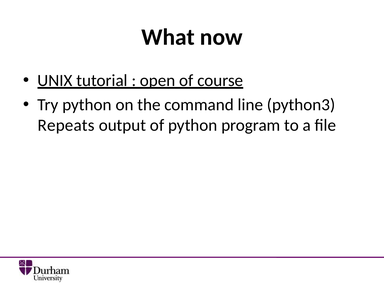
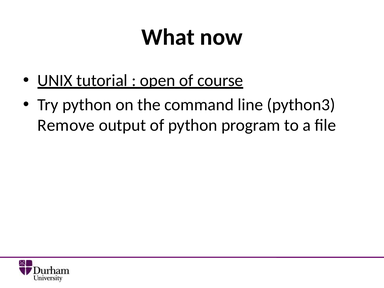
Repeats: Repeats -> Remove (66, 125)
